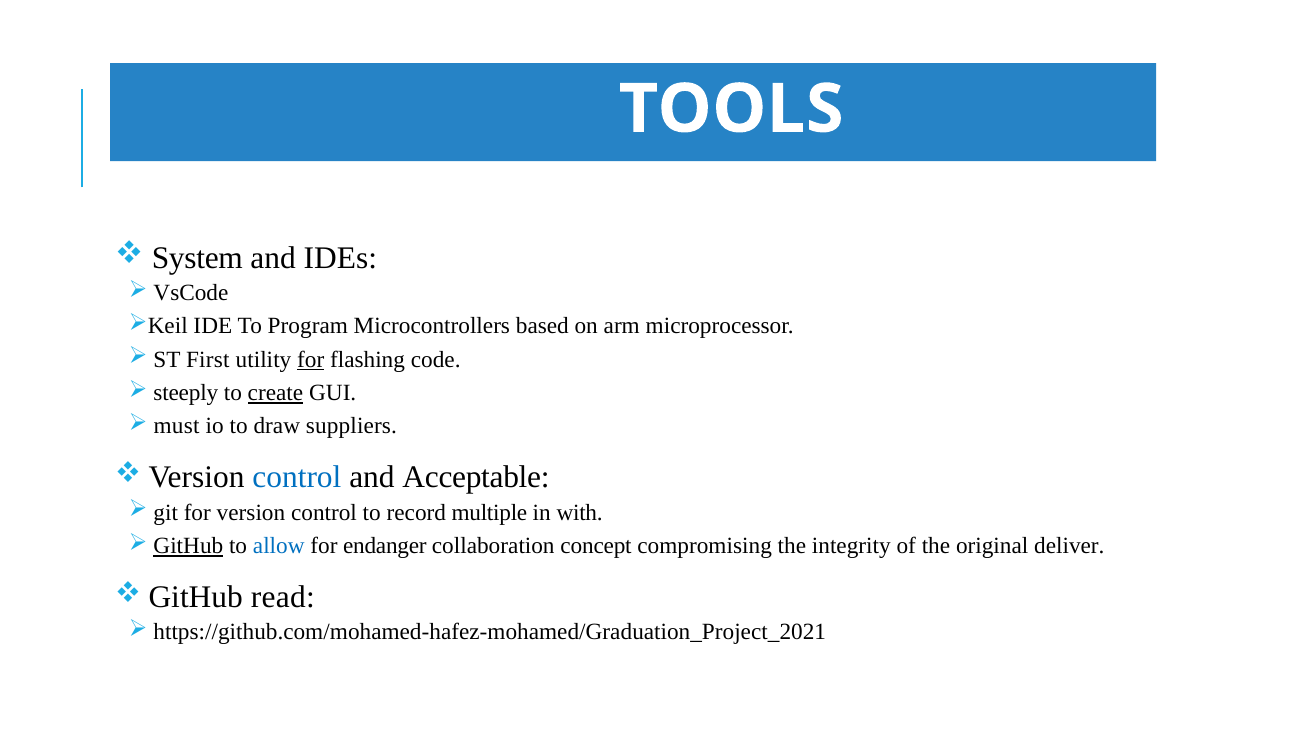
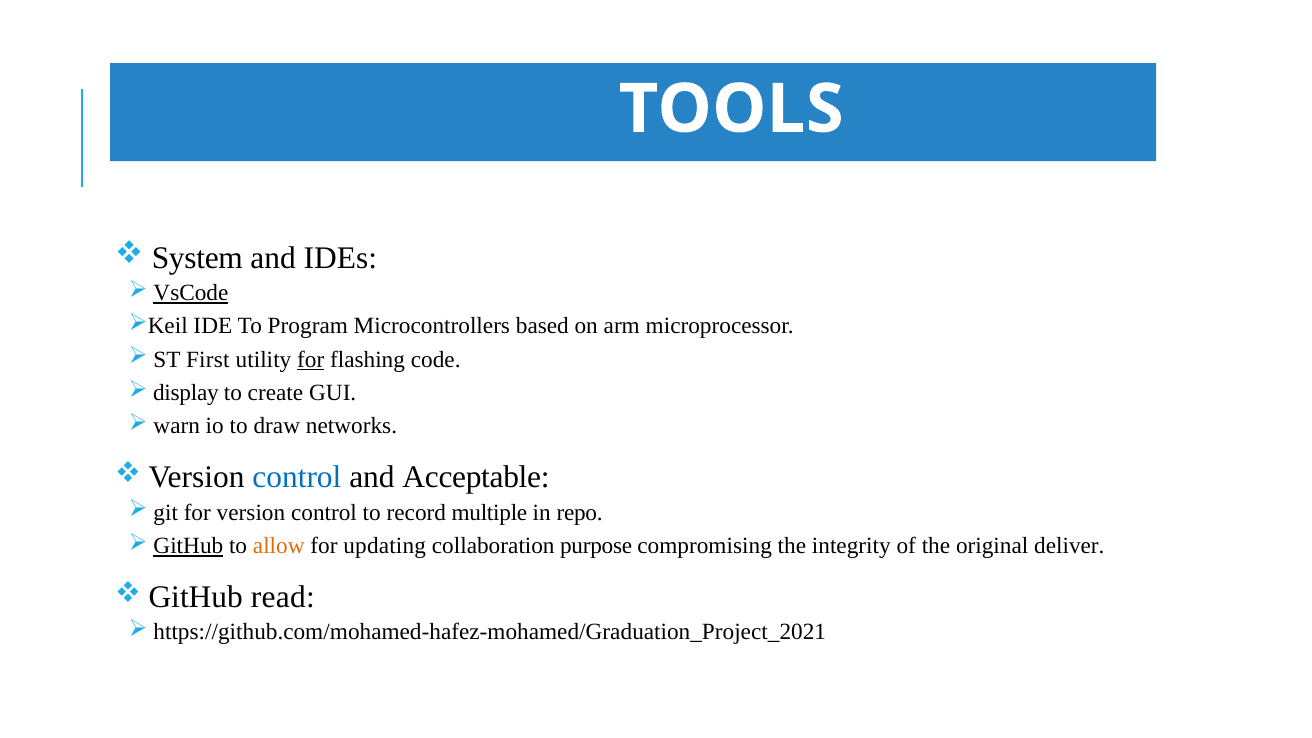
VsCode underline: none -> present (191, 293)
steeply: steeply -> display (186, 393)
create underline: present -> none (275, 393)
must: must -> warn (177, 426)
suppliers: suppliers -> networks (351, 426)
with: with -> repo (580, 513)
allow colour: blue -> orange (279, 546)
endanger: endanger -> updating (385, 546)
concept: concept -> purpose (596, 546)
